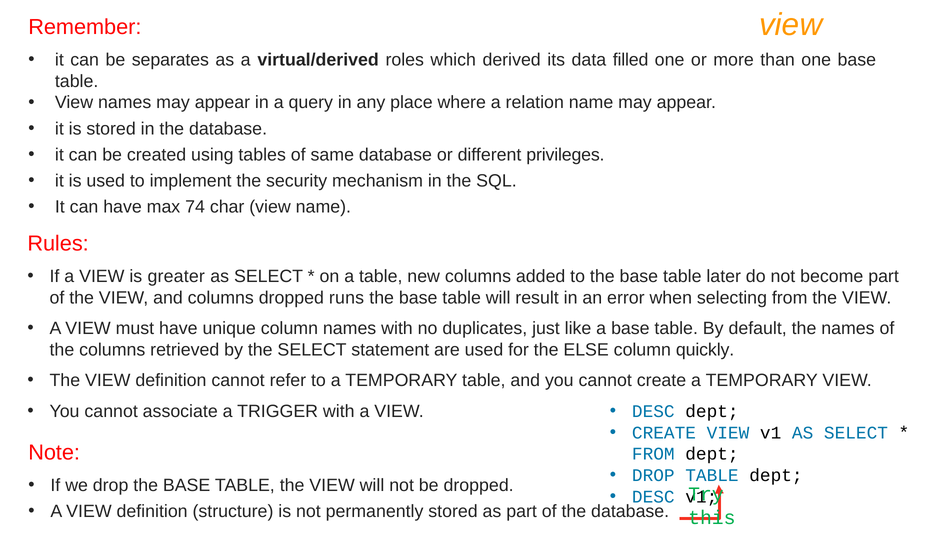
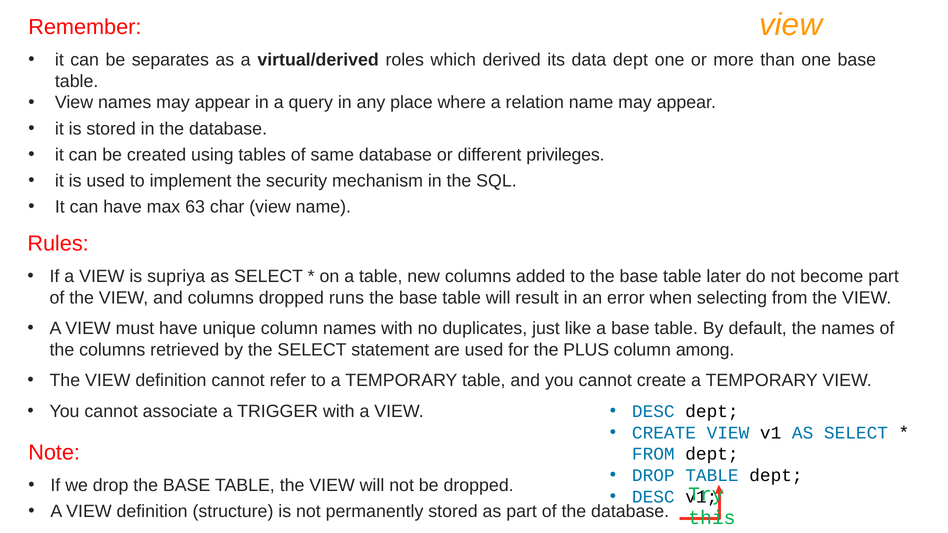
data filled: filled -> dept (630, 60)
74: 74 -> 63 (195, 207)
greater: greater -> supriya (176, 277)
ELSE: ELSE -> PLUS (586, 350)
quickly: quickly -> among (705, 350)
